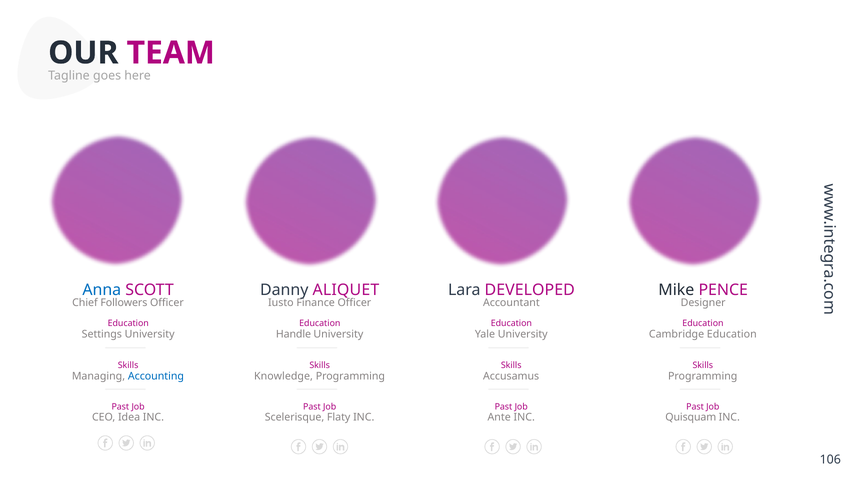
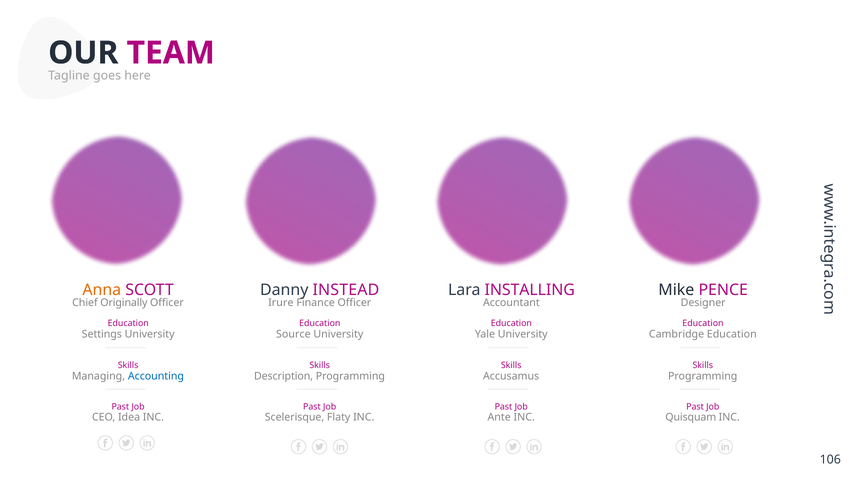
Anna colour: blue -> orange (102, 290)
ALIQUET: ALIQUET -> INSTEAD (346, 290)
DEVELOPED: DEVELOPED -> INSTALLING (530, 290)
Followers: Followers -> Originally (124, 303)
Iusto: Iusto -> Irure (281, 303)
Handle: Handle -> Source (293, 334)
Knowledge: Knowledge -> Description (284, 376)
